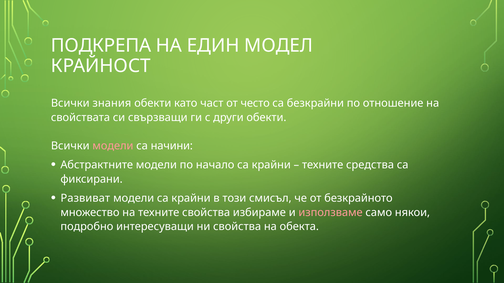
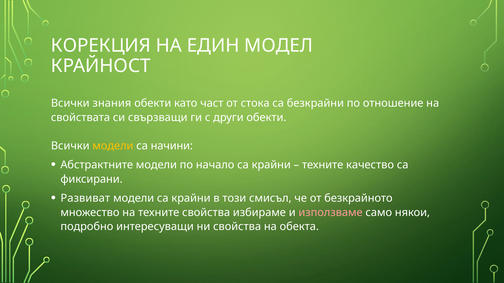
ПОДКРЕПА: ПОДКРЕПА -> КОРЕКЦИЯ (101, 46)
често: често -> стока (255, 103)
модели colour: pink -> yellow (113, 146)
средства: средства -> качество (370, 165)
